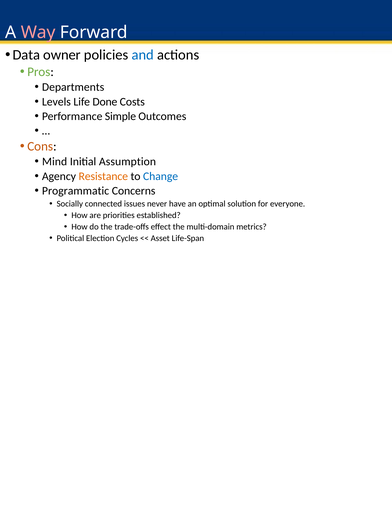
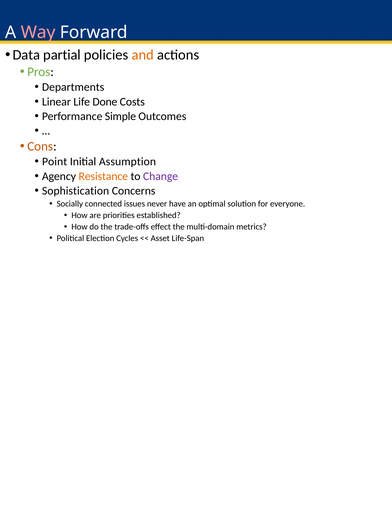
owner: owner -> partial (62, 55)
and colour: blue -> orange (143, 55)
Levels: Levels -> Linear (56, 102)
Mind: Mind -> Point (55, 162)
Change colour: blue -> purple (161, 176)
Programmatic: Programmatic -> Sophistication (76, 191)
